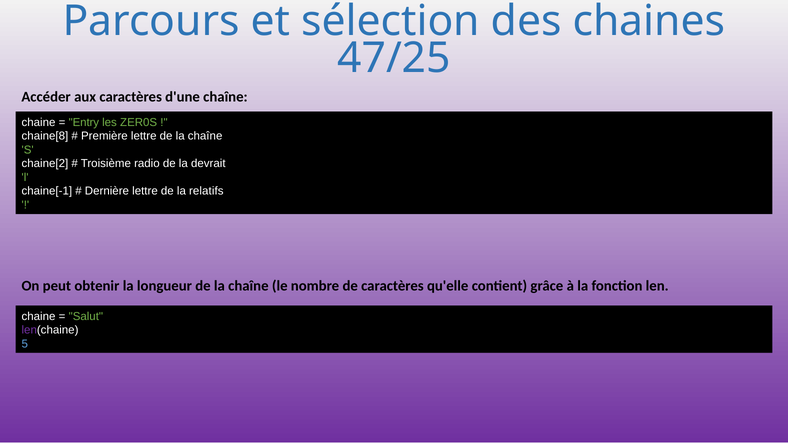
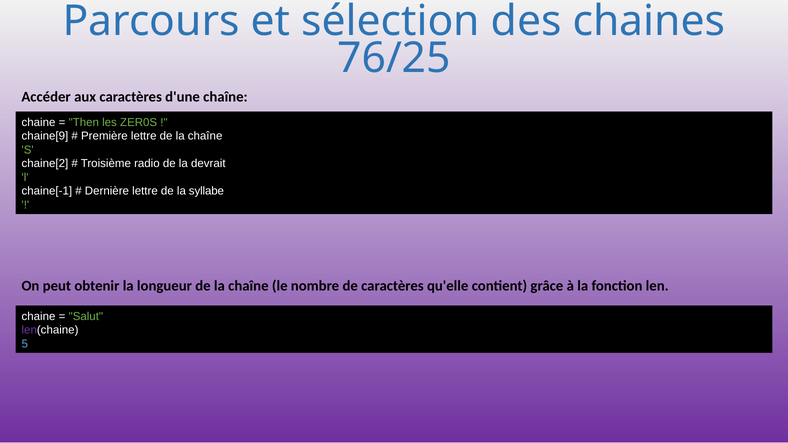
47/25: 47/25 -> 76/25 (394, 58)
Entry: Entry -> Then (84, 122)
chaine[8: chaine[8 -> chaine[9 (45, 136)
relatifs: relatifs -> syllabe (206, 191)
